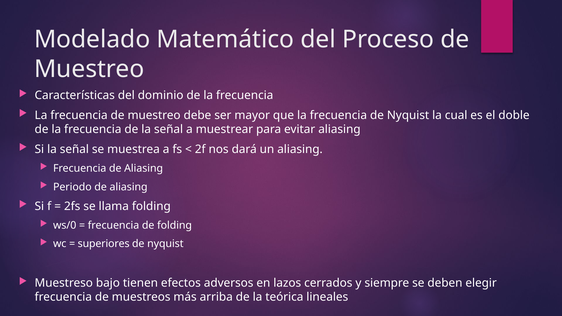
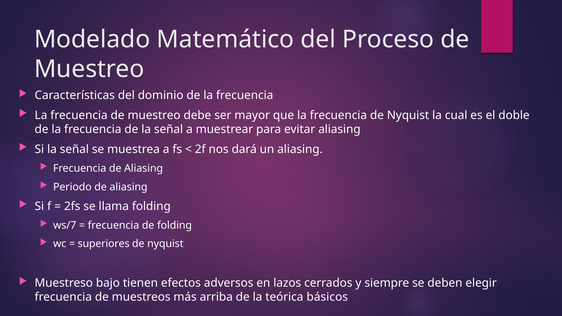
ws/0: ws/0 -> ws/7 (65, 225)
lineales: lineales -> básicos (327, 297)
